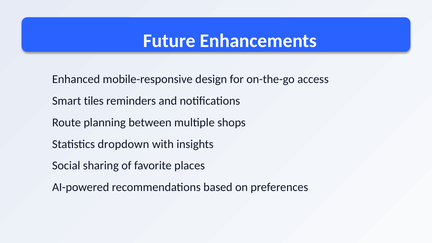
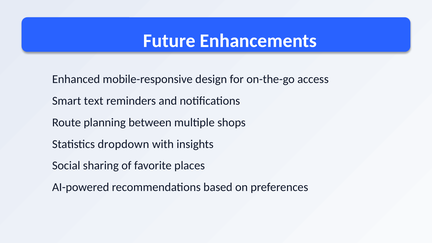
tiles: tiles -> text (94, 101)
